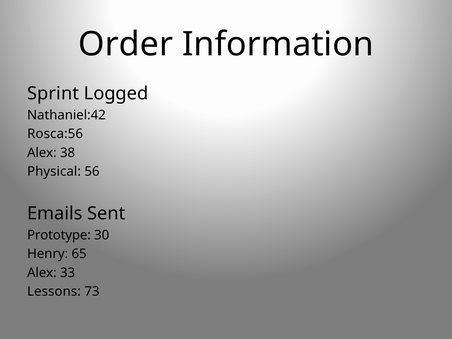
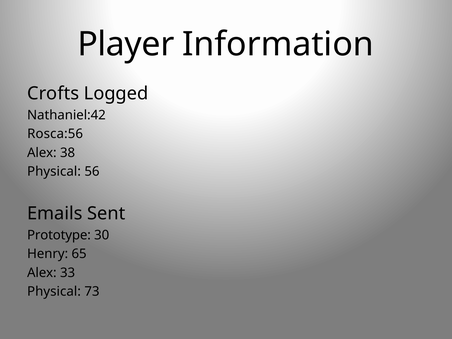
Order: Order -> Player (126, 44)
Sprint: Sprint -> Crofts (53, 94)
Lessons: Lessons -> Physical (54, 292)
